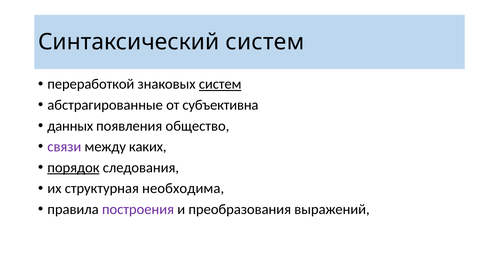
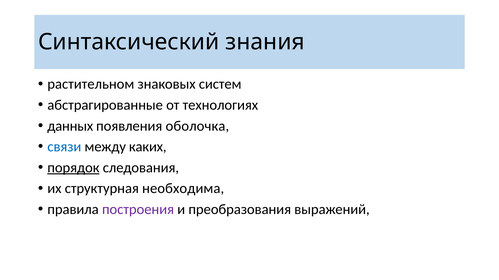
Синтаксический систем: систем -> знания (265, 42)
переработкой: переработкой -> растительном (91, 84)
систем underline: present -> none (220, 84)
субъективна: субъективна -> технологиях (220, 105)
общество: общество -> оболочка (197, 126)
связи colour: purple -> blue (64, 147)
